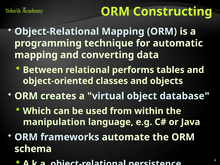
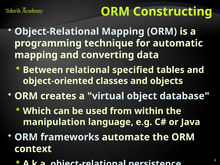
performs: performs -> specified (133, 70)
schema: schema -> context (33, 149)
